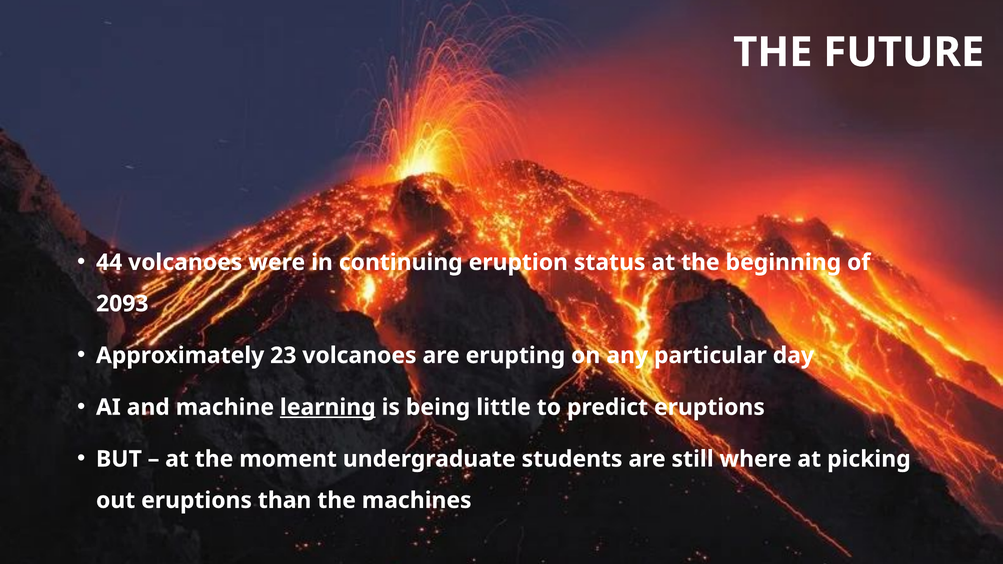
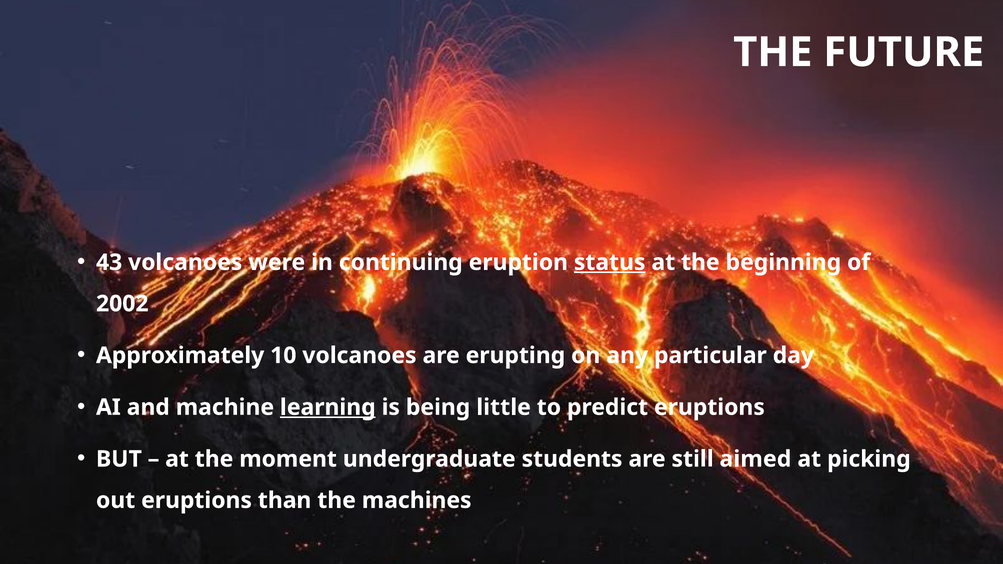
44: 44 -> 43 (109, 262)
status underline: none -> present (610, 262)
2093: 2093 -> 2002 (122, 304)
23: 23 -> 10 (283, 356)
where: where -> aimed (755, 459)
